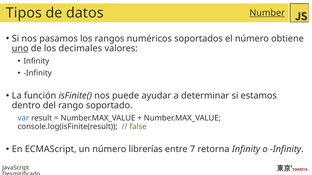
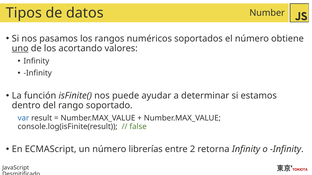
Number underline: present -> none (267, 13)
decimales: decimales -> acortando (80, 49)
7: 7 -> 2 (193, 150)
